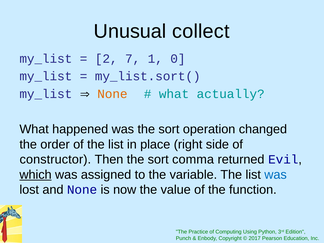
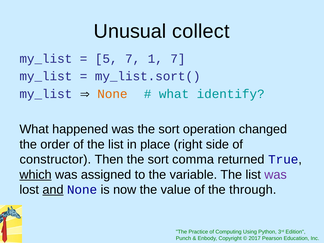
2: 2 -> 5 (106, 59)
1 0: 0 -> 7 (178, 59)
actually: actually -> identify (231, 94)
Evil: Evil -> True (283, 160)
was colour: blue -> purple (276, 175)
and underline: none -> present (53, 190)
function: function -> through (253, 190)
